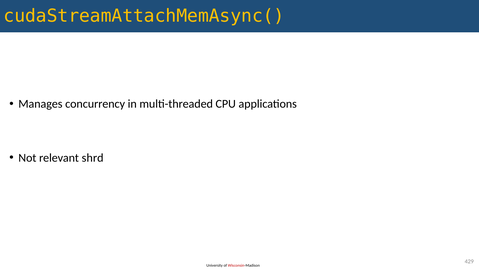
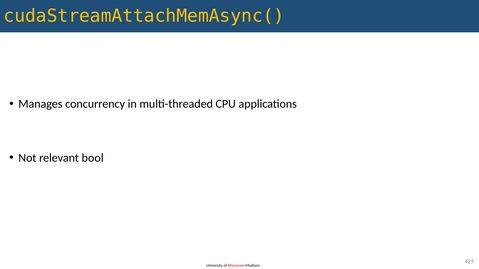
shrd: shrd -> bool (93, 158)
